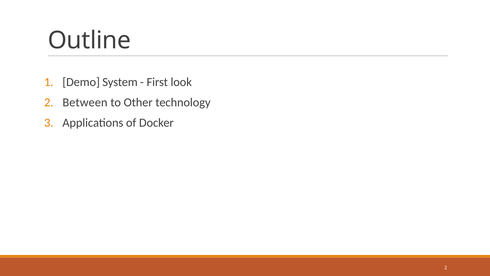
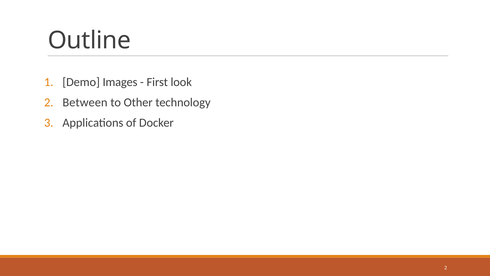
System: System -> Images (120, 82)
